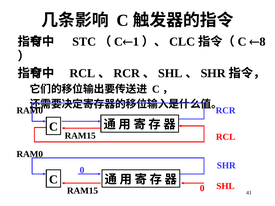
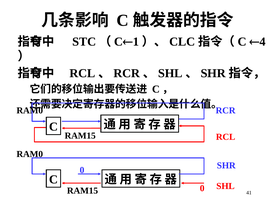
8: 8 -> 4 (263, 42)
